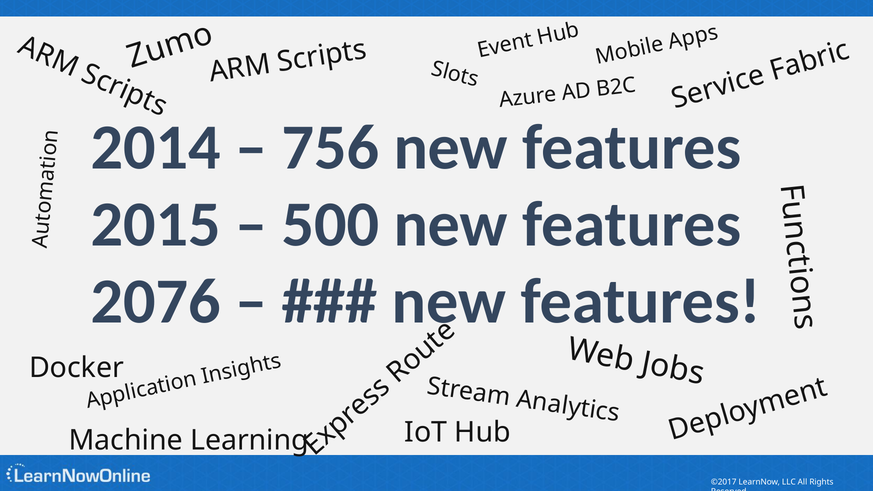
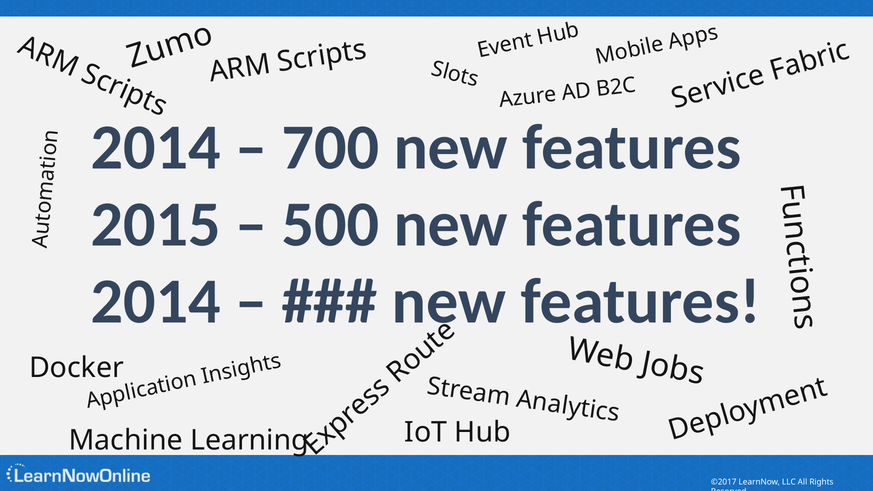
756: 756 -> 700 (330, 148)
2076: 2076 -> 2014 (156, 302)
